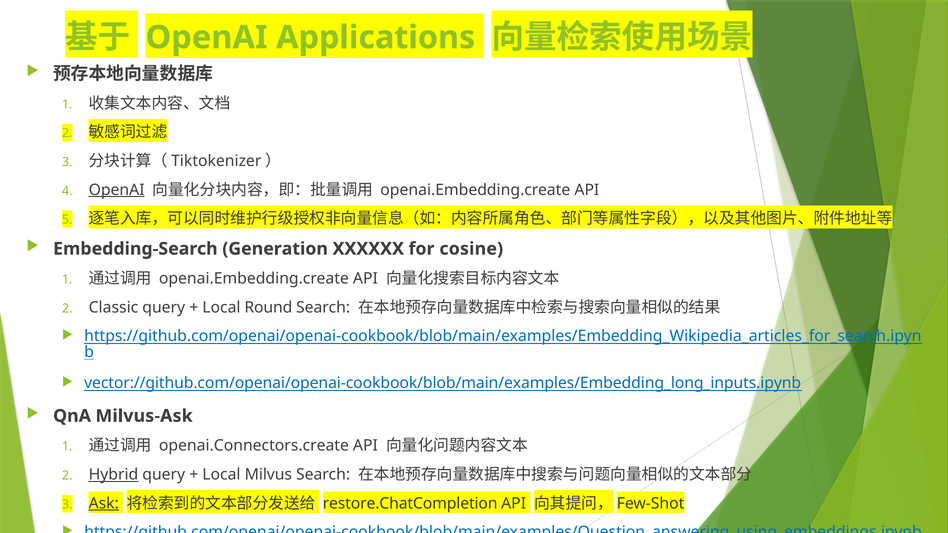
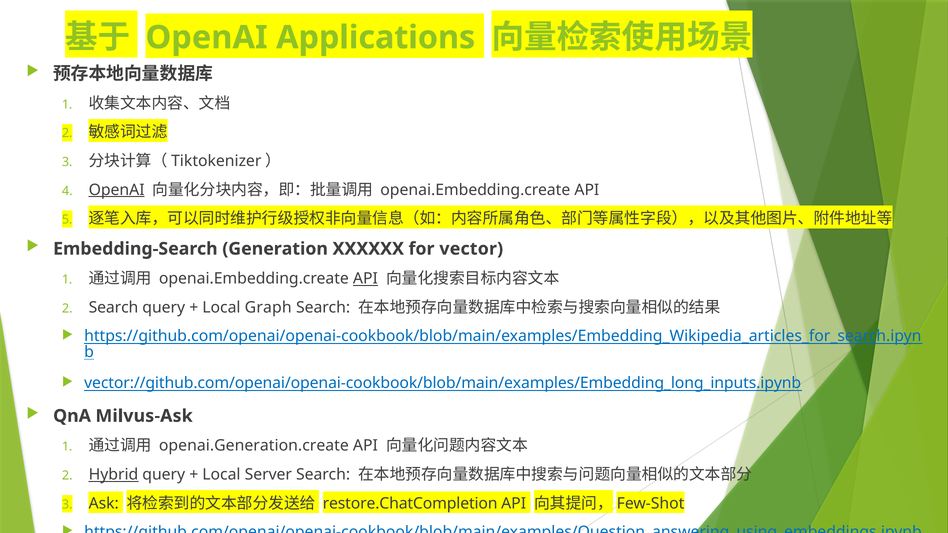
cosine: cosine -> vector (471, 249)
API underline: none -> present (365, 279)
Classic: Classic -> Search (114, 308)
Round: Round -> Graph (268, 308)
openai.Connectors.create: openai.Connectors.create -> openai.Generation.create (254, 446)
Milvus: Milvus -> Server (268, 475)
Ask underline: present -> none (104, 504)
